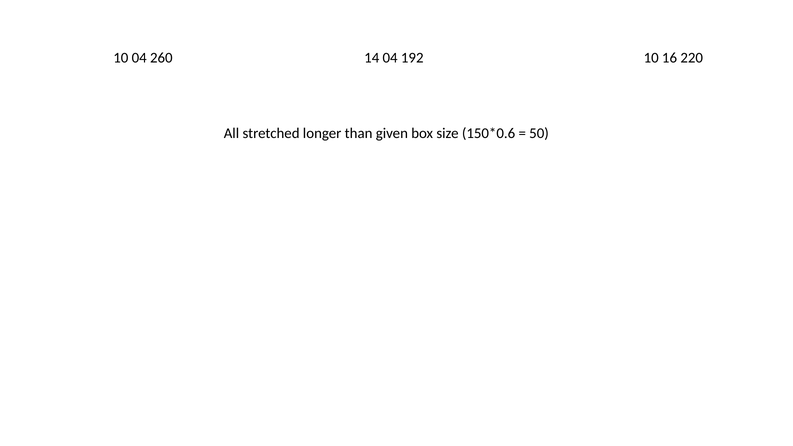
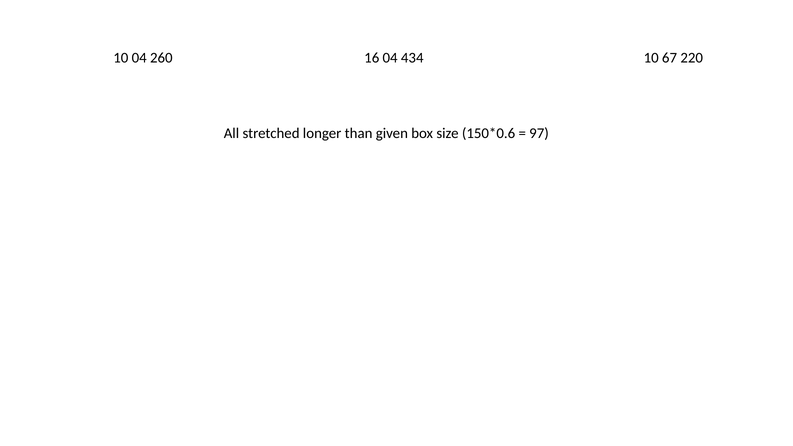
14: 14 -> 16 (372, 58)
192: 192 -> 434 (412, 58)
16: 16 -> 67 (670, 58)
50: 50 -> 97 (539, 134)
